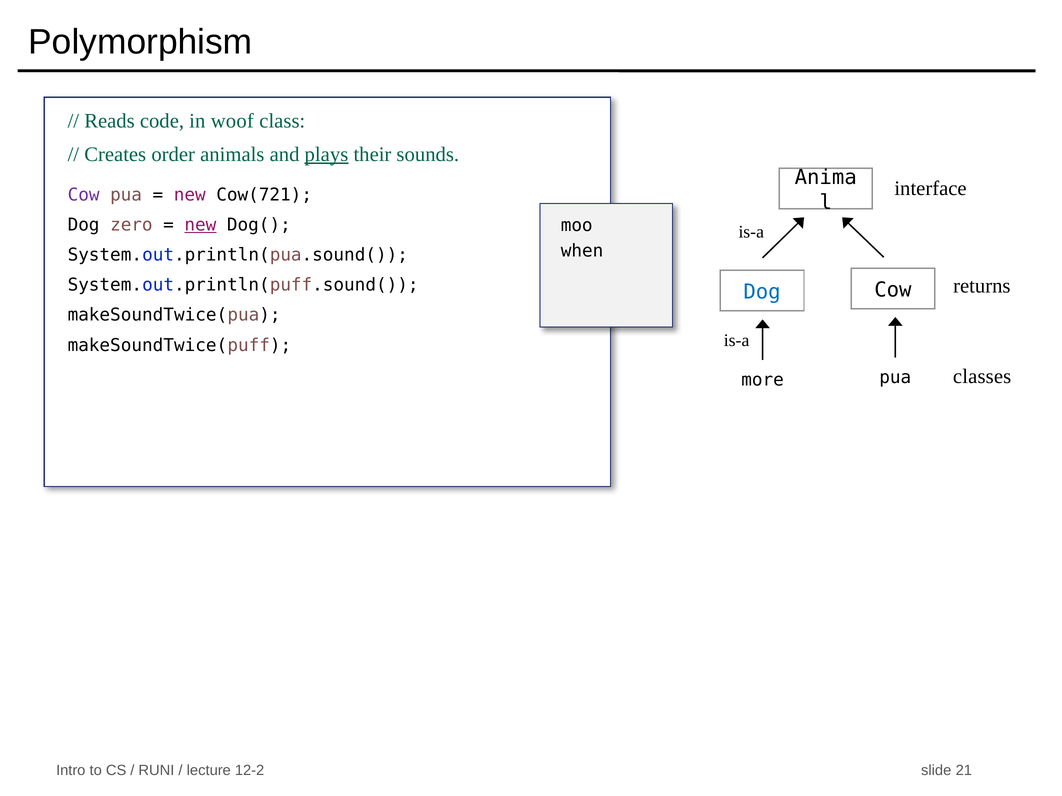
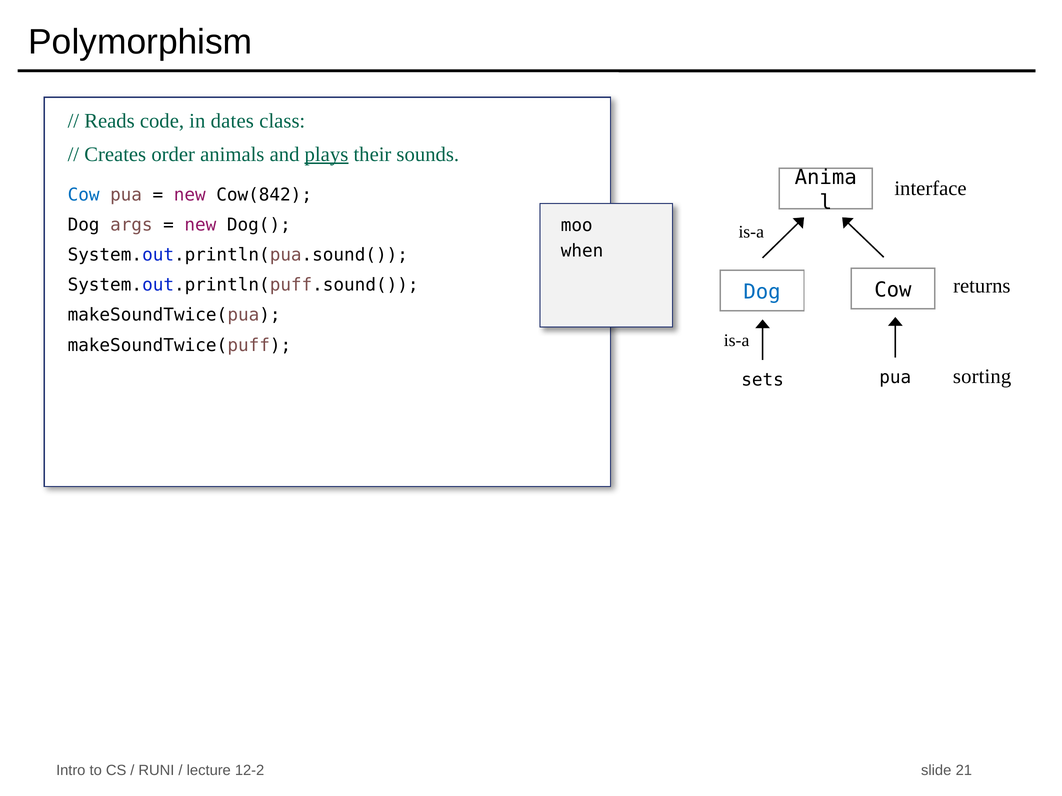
woof: woof -> dates (232, 121)
Cow colour: purple -> blue (84, 195)
Cow(721: Cow(721 -> Cow(842 (264, 195)
zero: zero -> args (131, 225)
new underline: present -> none (200, 225)
classes: classes -> sorting (982, 377)
more: more -> sets (763, 380)
